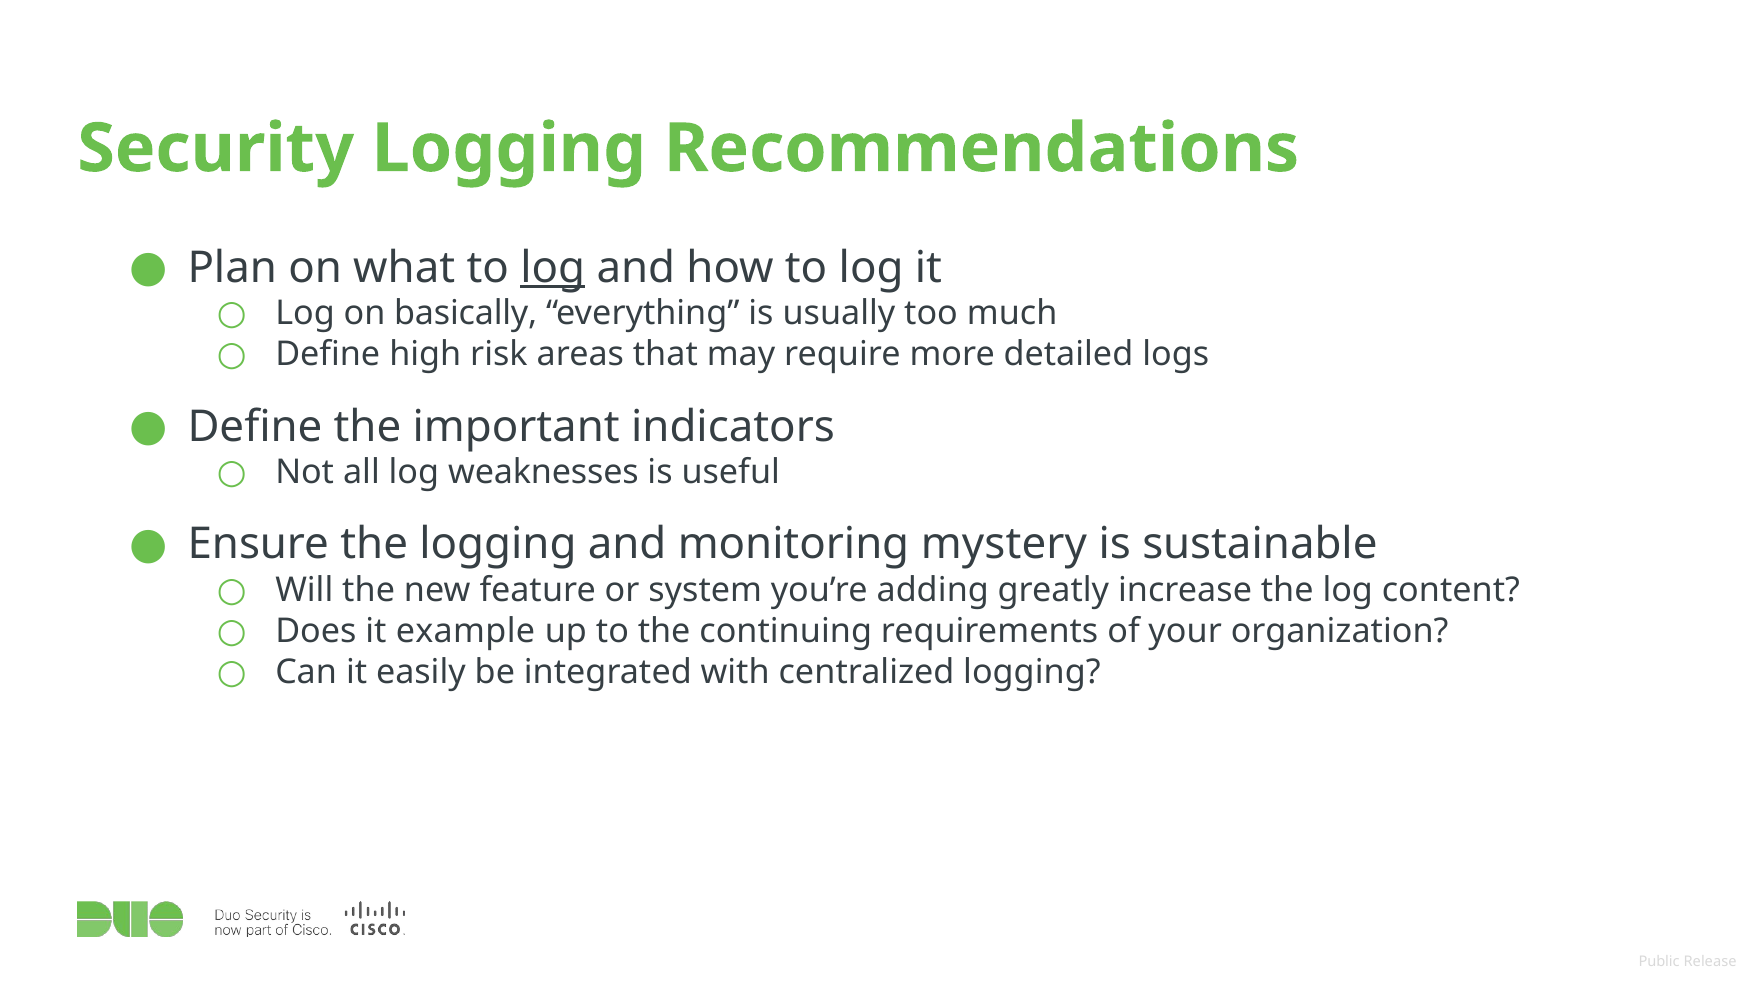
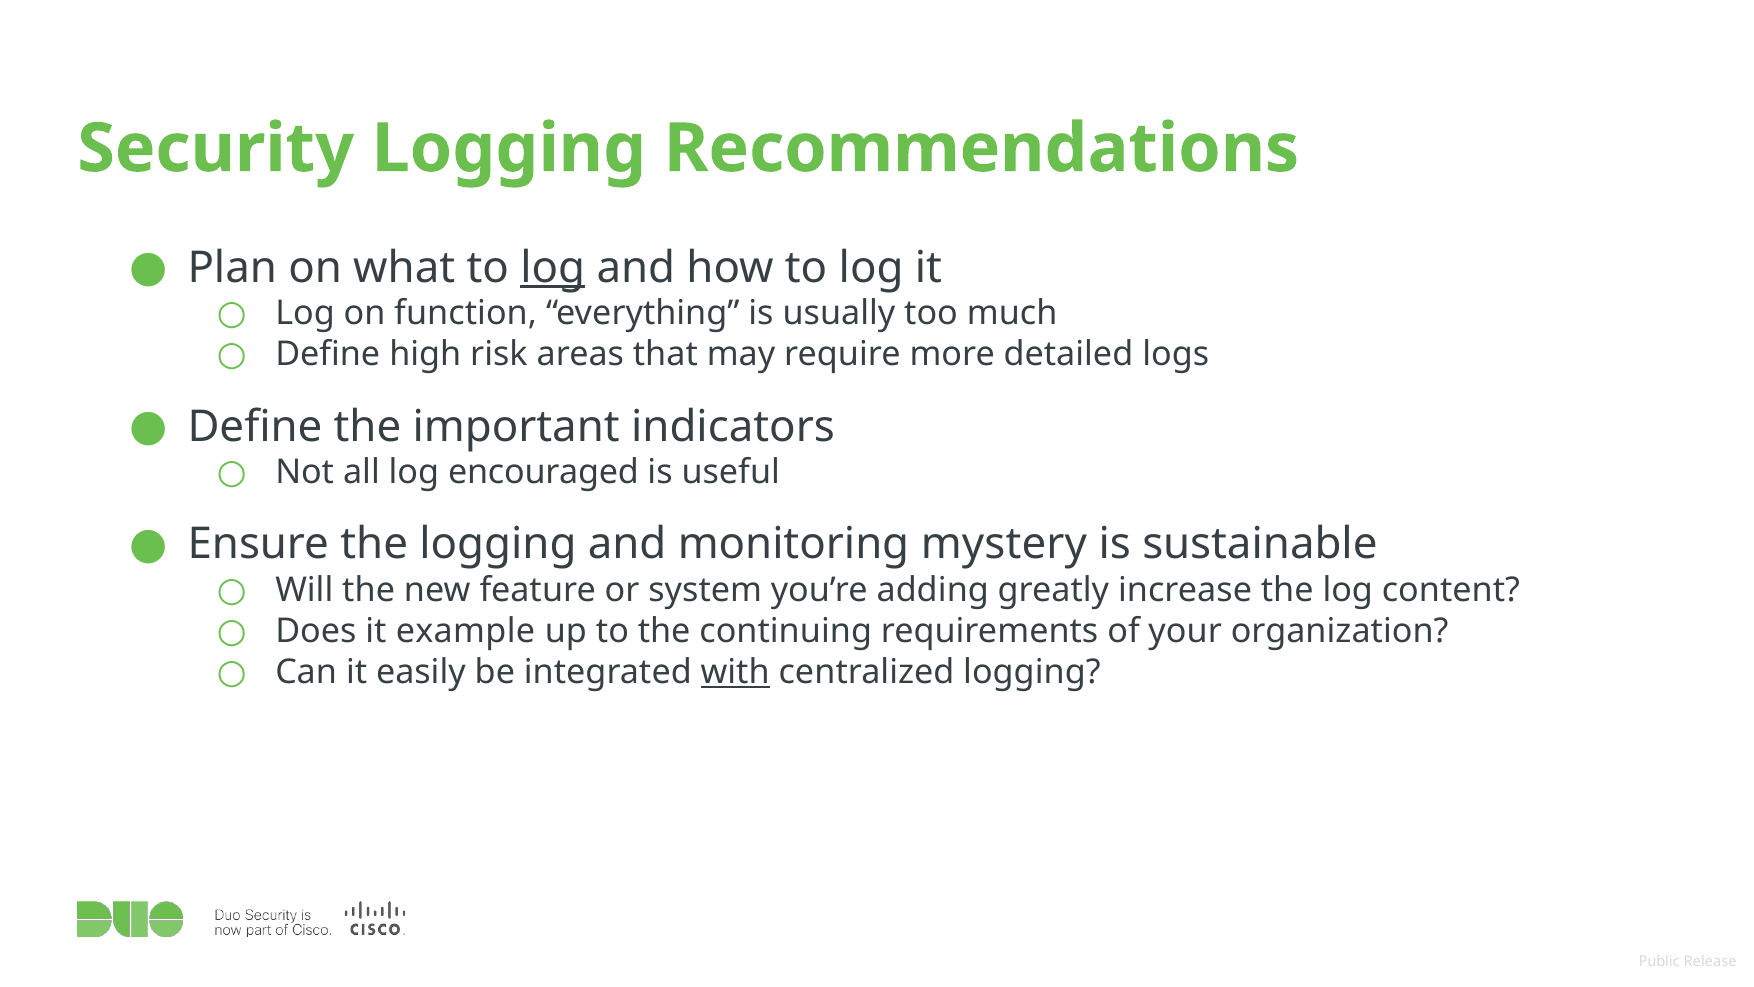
basically: basically -> function (466, 314)
weaknesses: weaknesses -> encouraged (543, 472)
with underline: none -> present (735, 672)
